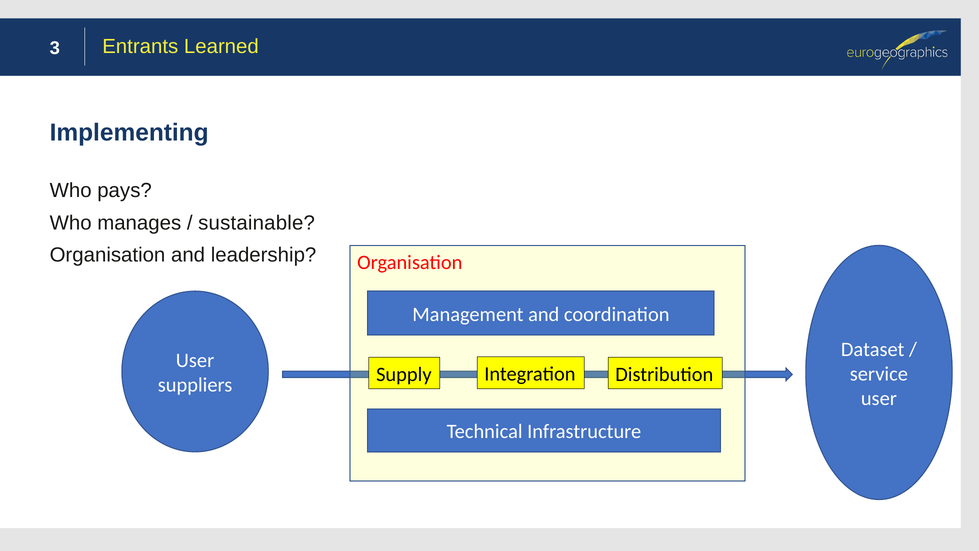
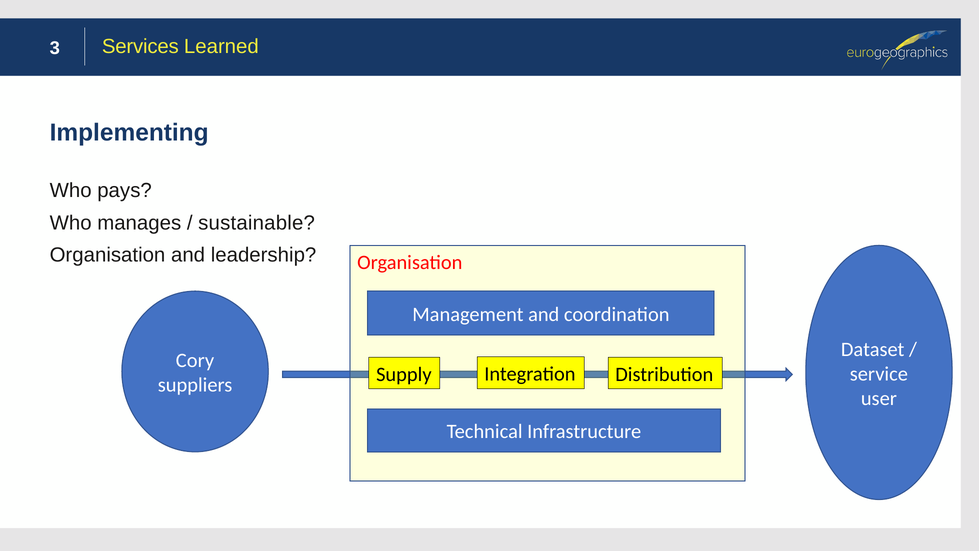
Entrants: Entrants -> Services (140, 47)
User: User -> Cory (195, 360)
